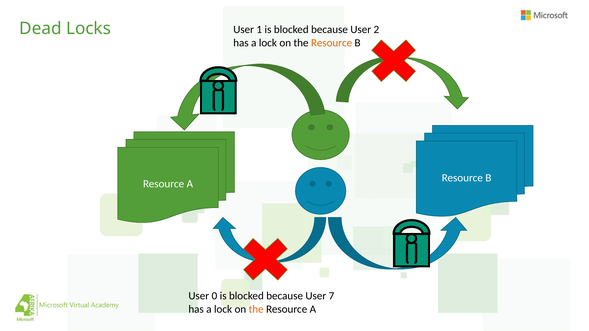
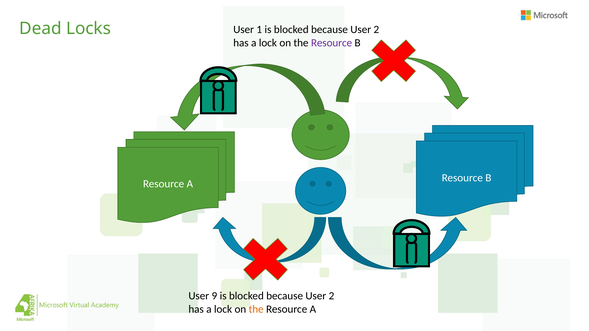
Resource colour: orange -> purple (332, 43)
0: 0 -> 9 (214, 296)
7: 7 -> 2 (332, 296)
